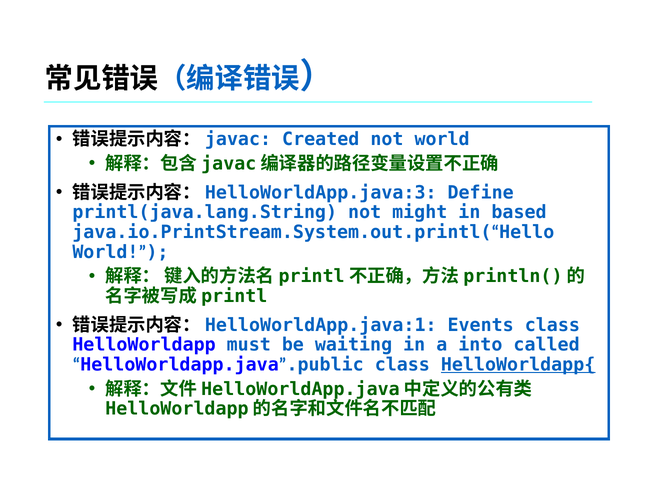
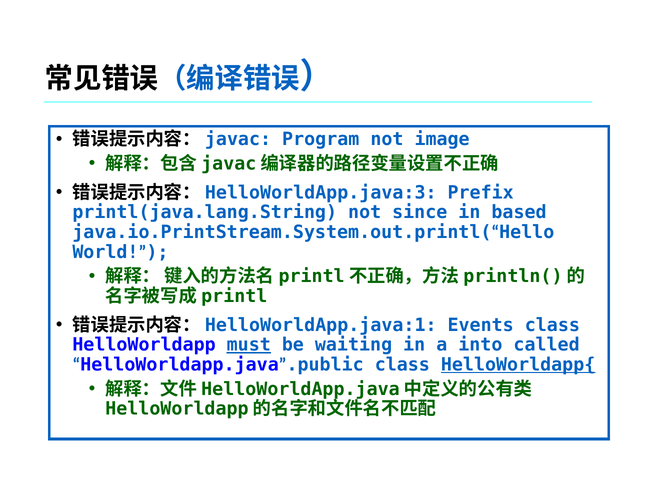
Created: Created -> Program (321, 139)
not world: world -> image (442, 139)
Define: Define -> Prefix (481, 192)
might: might -> since (420, 212)
must underline: none -> present (249, 344)
